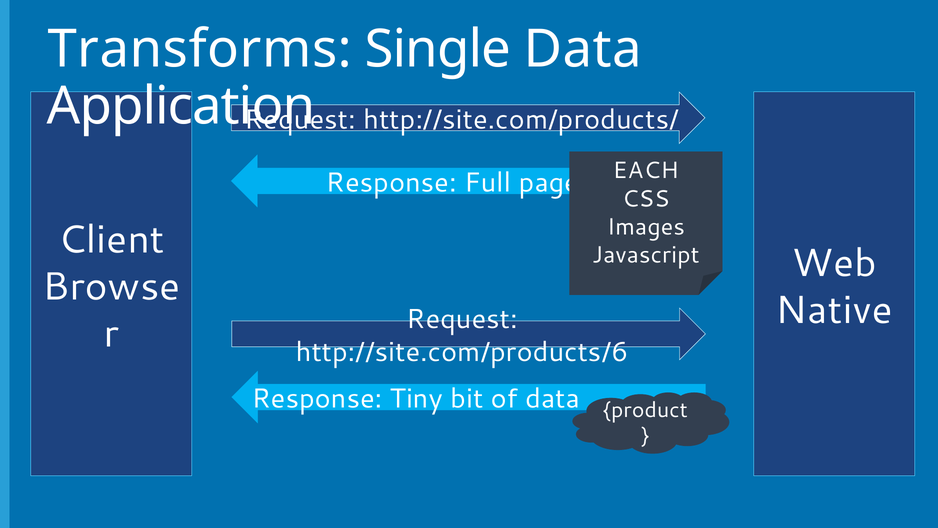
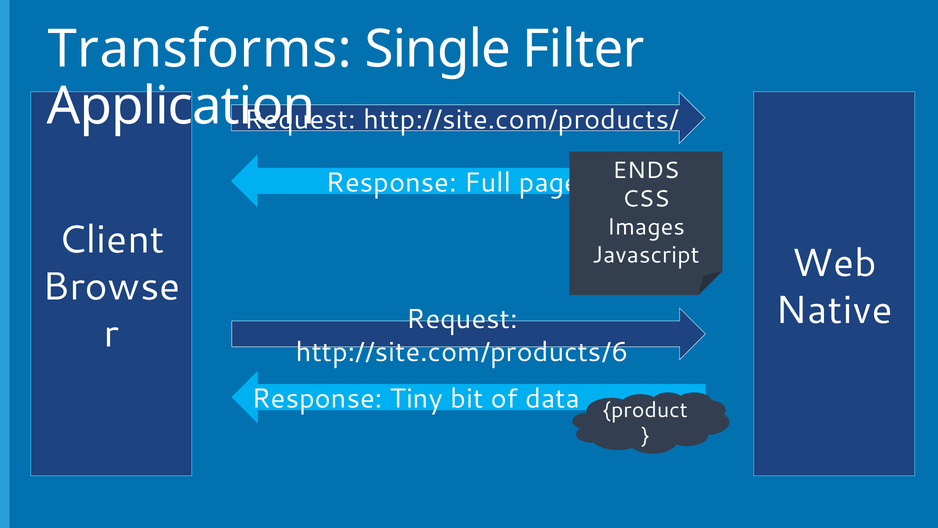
Single Data: Data -> Filter (583, 49)
EACH: EACH -> ENDS (646, 171)
